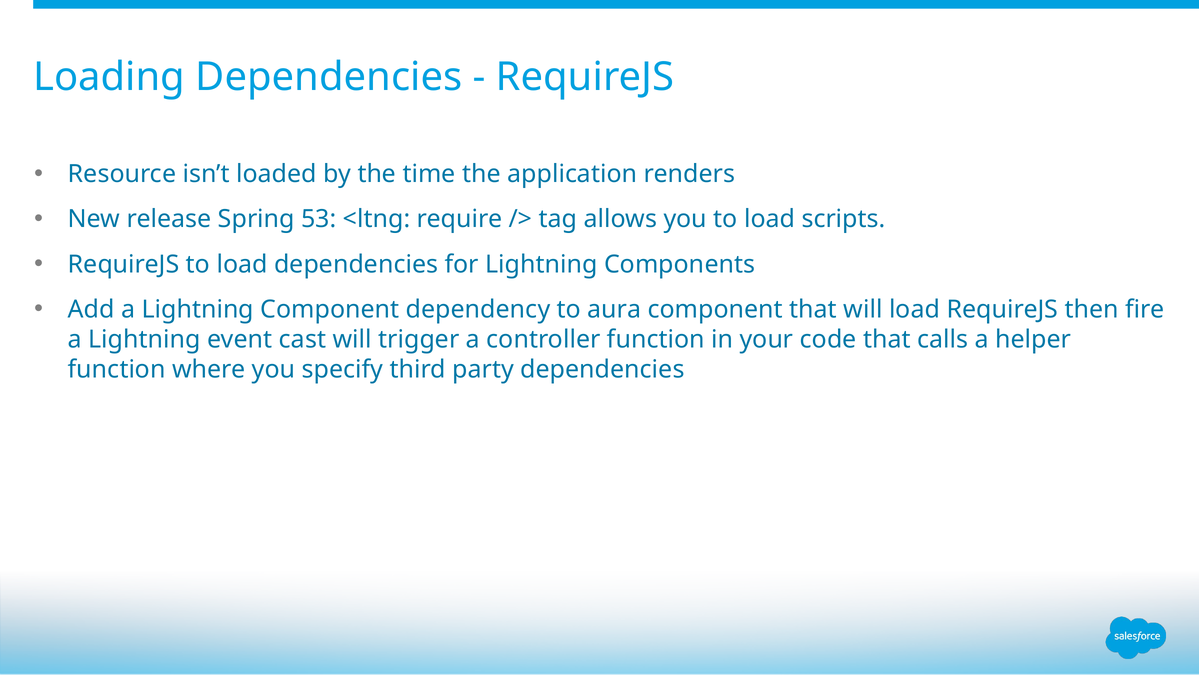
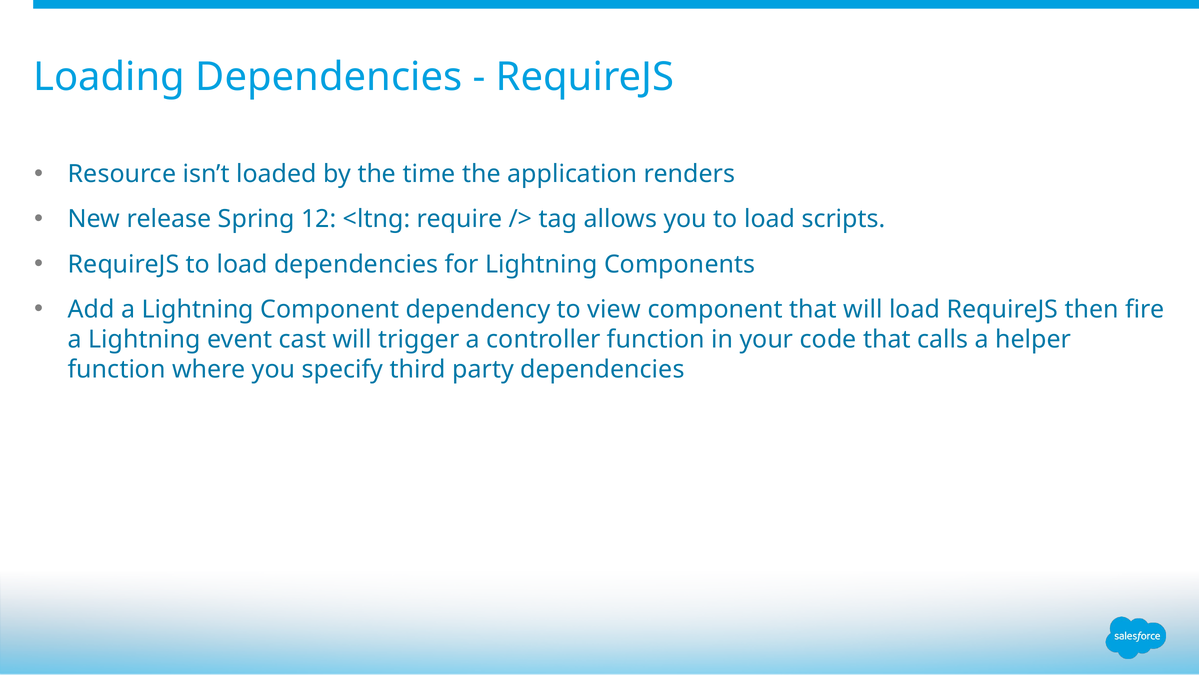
53: 53 -> 12 (319, 219)
aura: aura -> view (614, 309)
